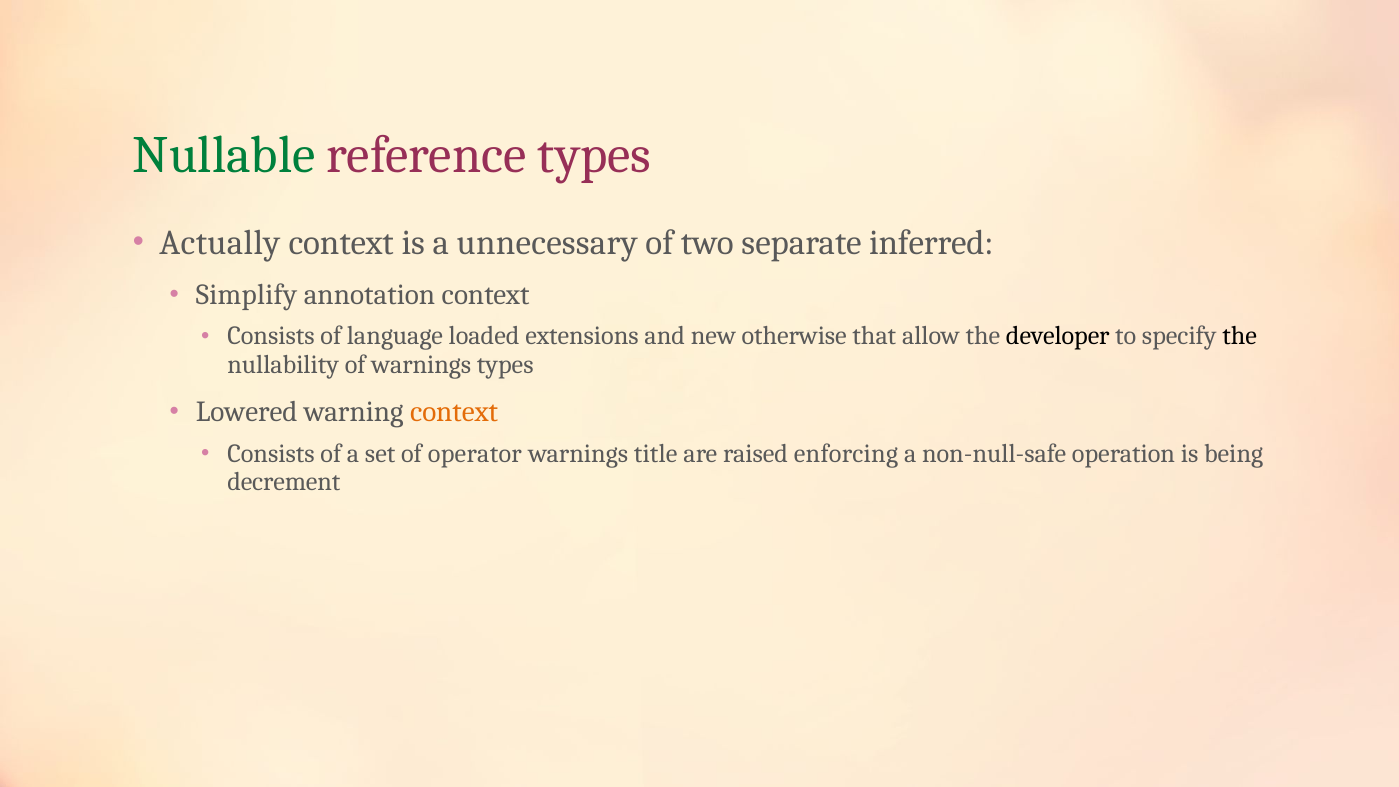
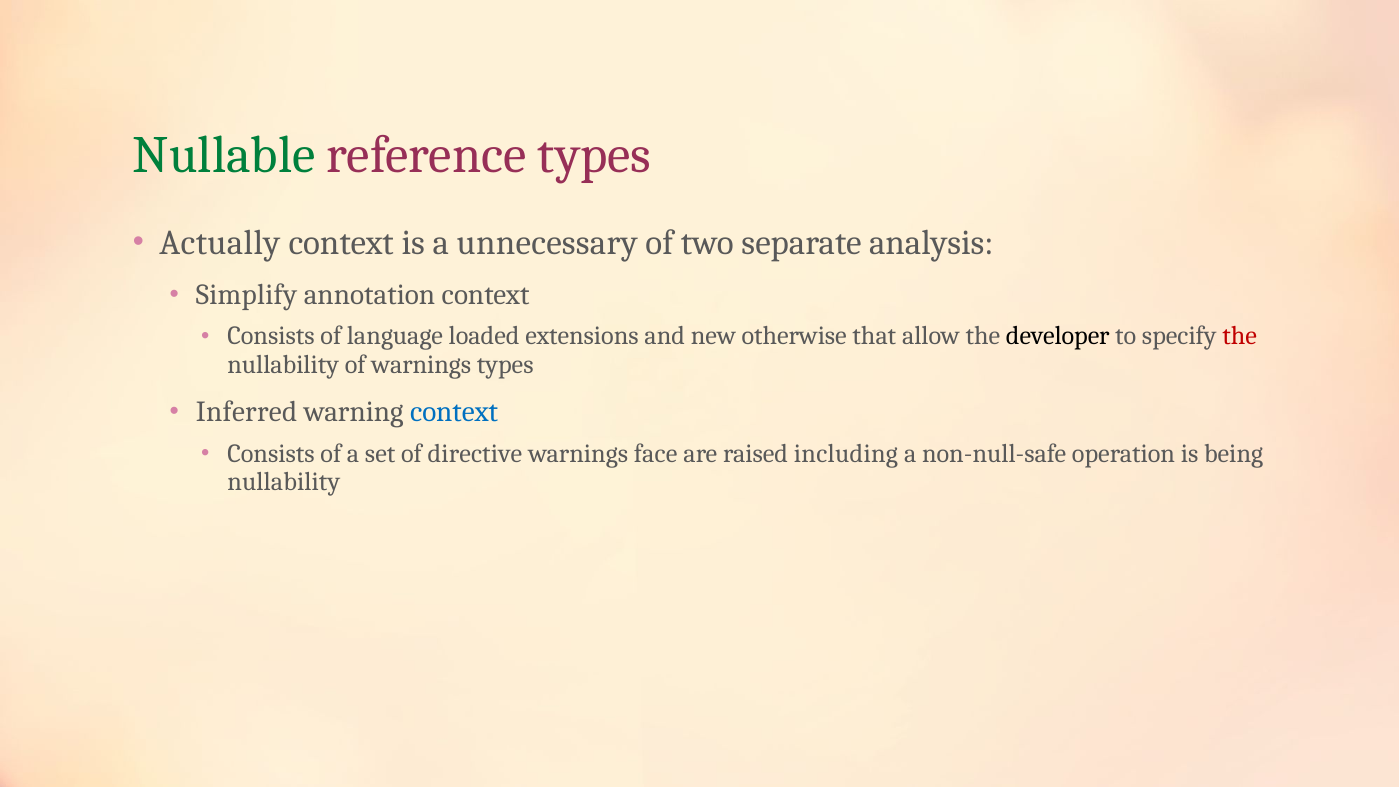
inferred: inferred -> analysis (931, 243)
the colour: black -> red (1240, 336)
Lowered: Lowered -> Inferred (247, 412)
context colour: orange -> blue (454, 412)
operator: operator -> directive (475, 454)
title: title -> face (656, 454)
enforcing: enforcing -> including (846, 454)
decrement: decrement -> nullability (284, 482)
